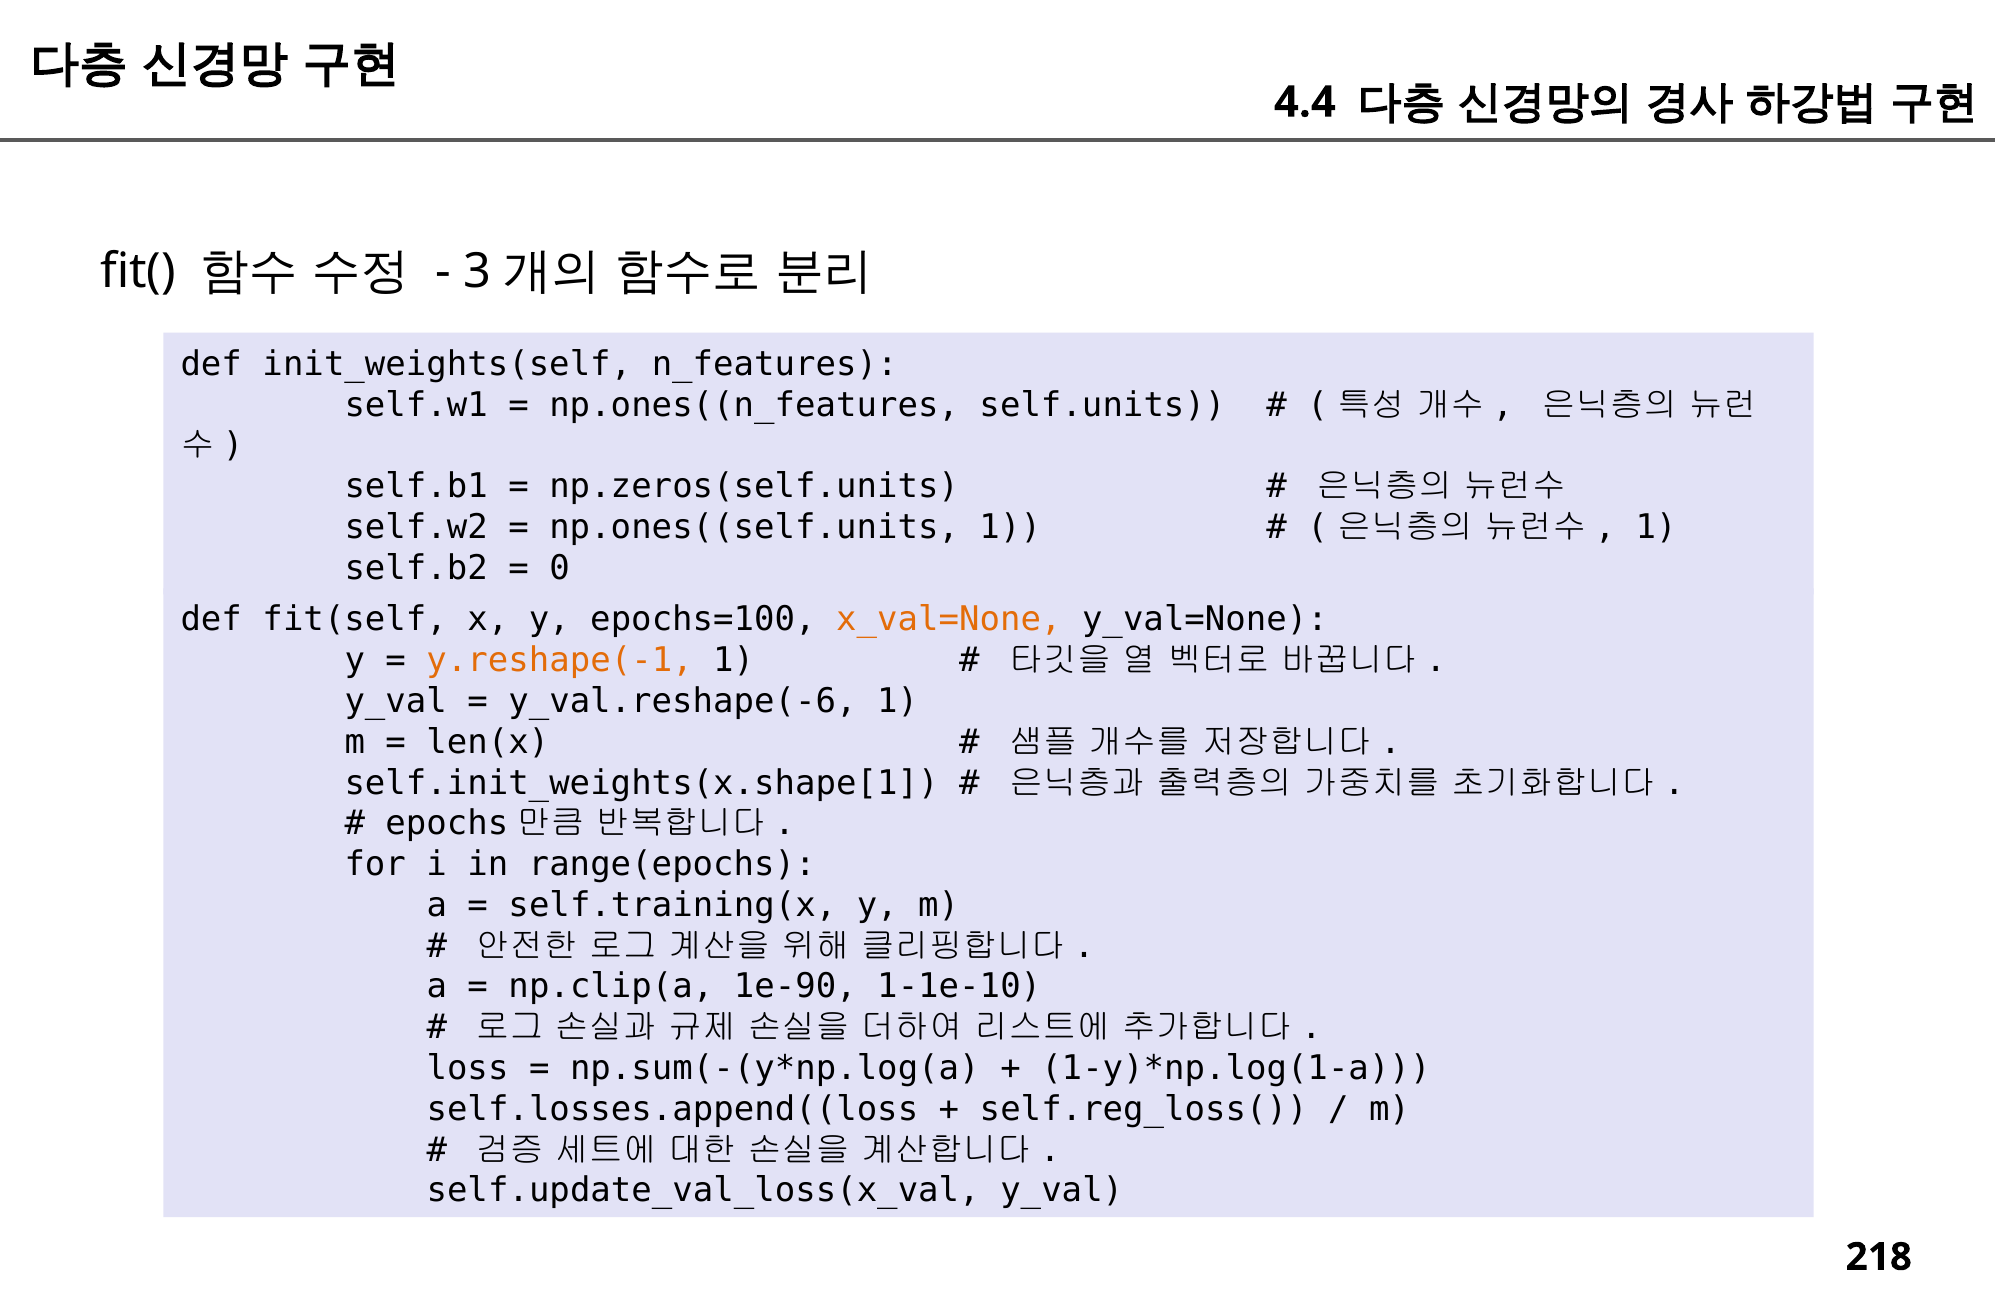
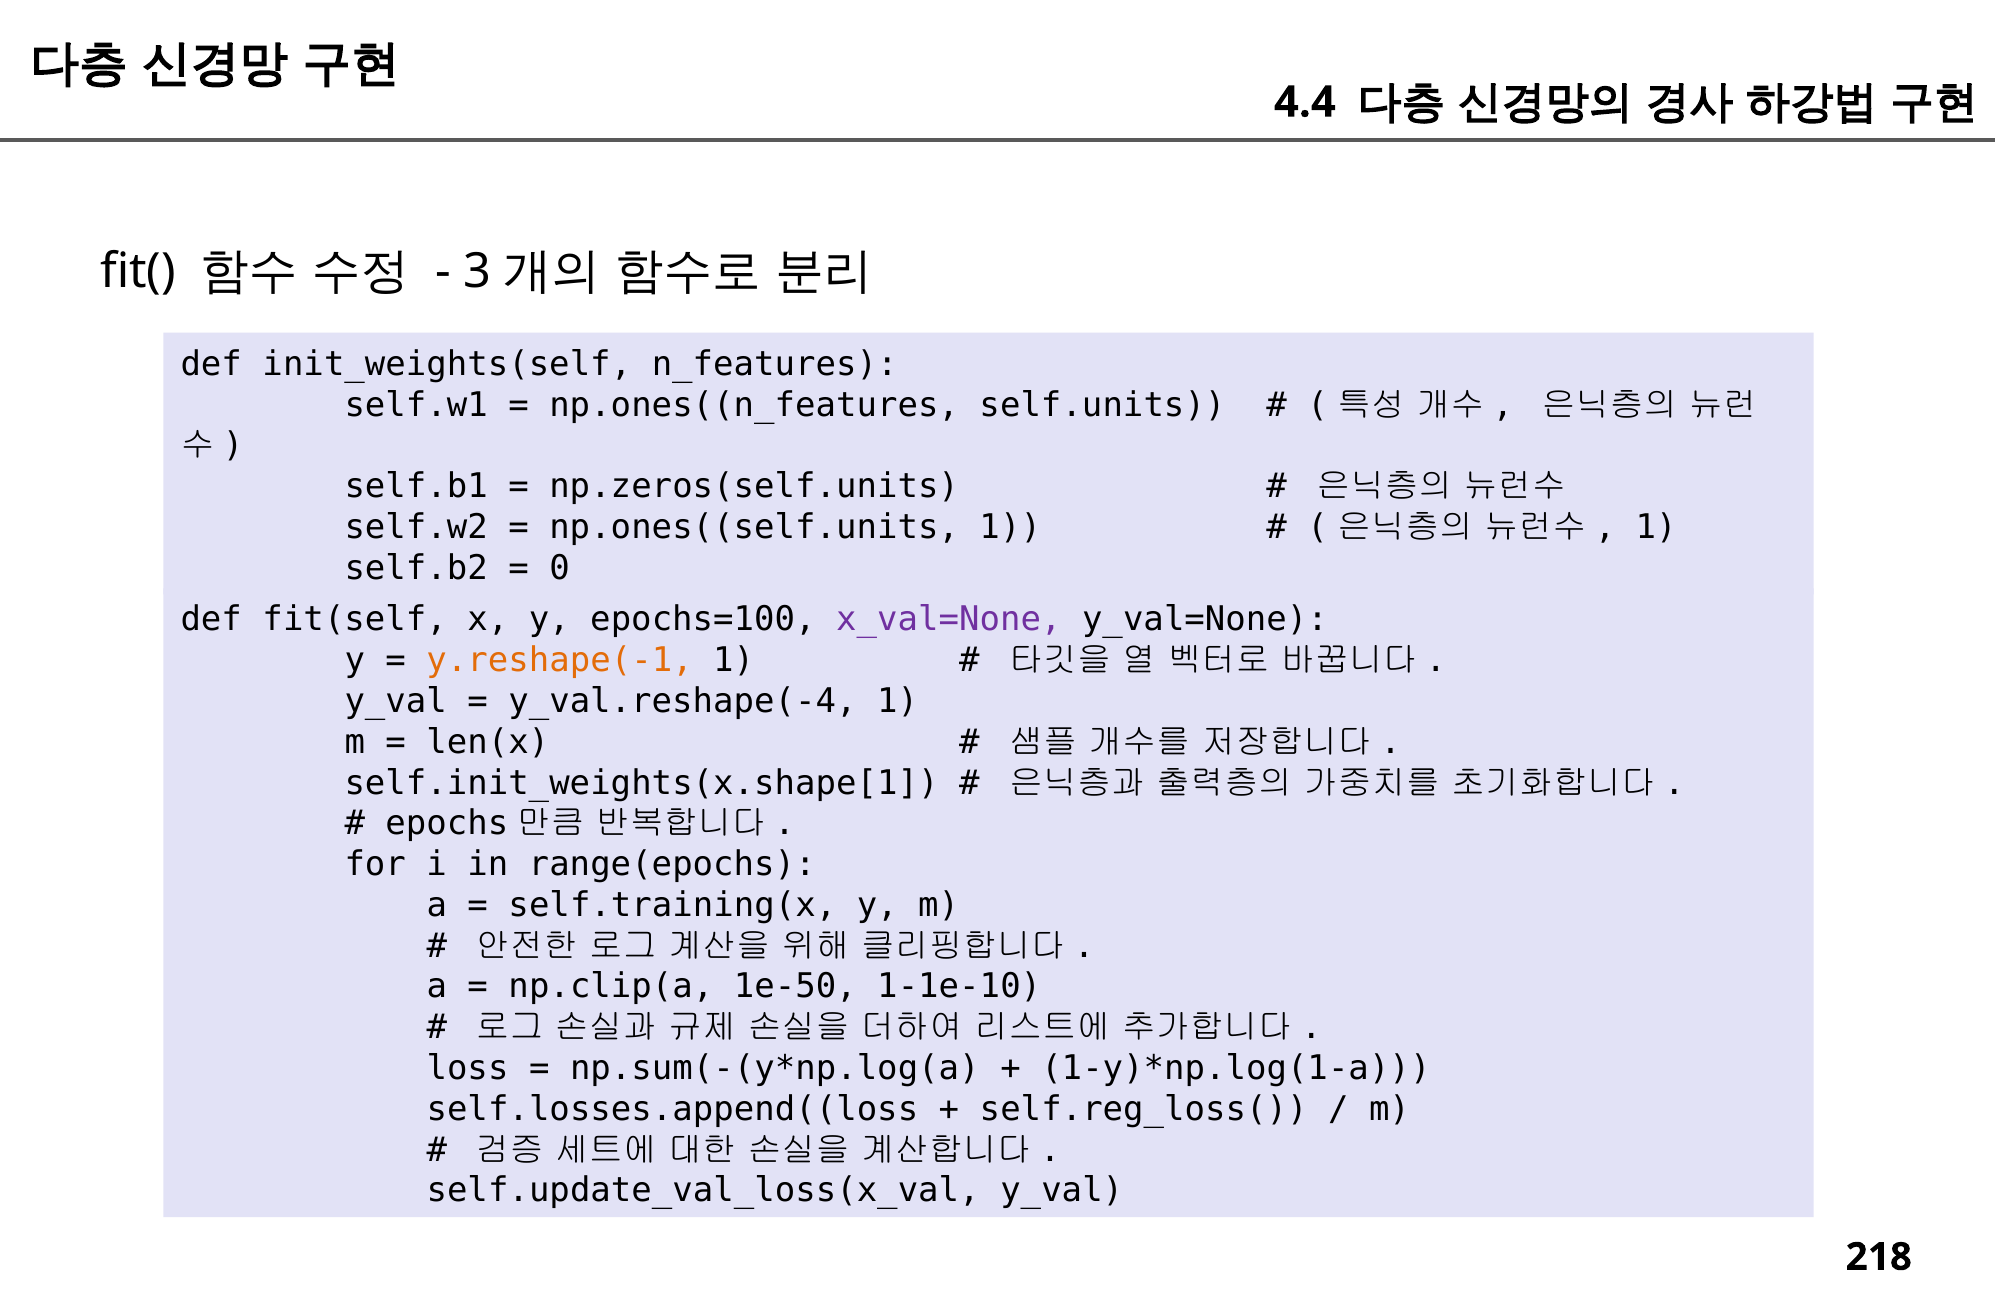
x_val=None colour: orange -> purple (949, 620)
y_val.reshape(-6: y_val.reshape(-6 -> y_val.reshape(-4 (682, 701)
1e-90: 1e-90 -> 1e-50 (795, 987)
